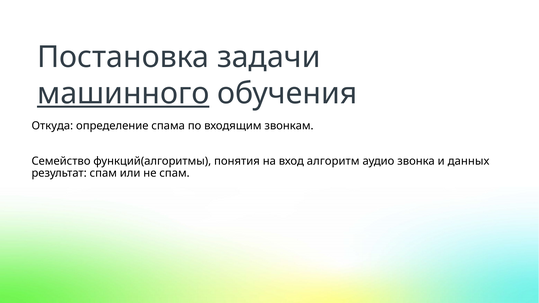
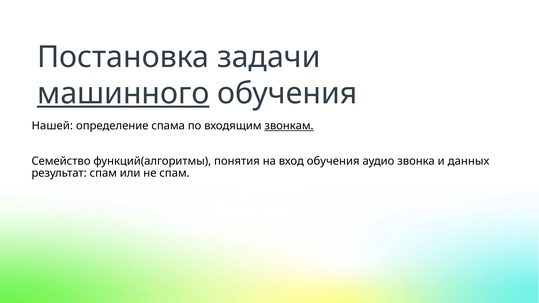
Откуда: Откуда -> Нашей (52, 126)
звонкам underline: none -> present (289, 126)
вход алгоритм: алгоритм -> обучения (333, 161)
